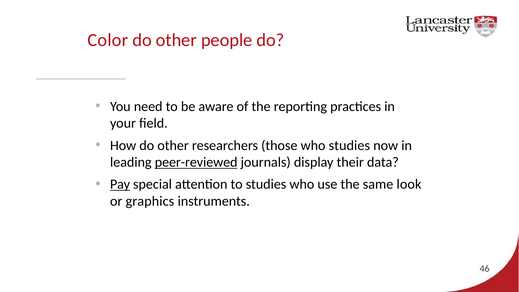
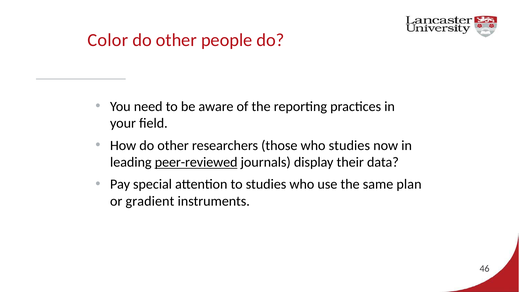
Pay underline: present -> none (120, 184)
look: look -> plan (409, 184)
graphics: graphics -> gradient (150, 201)
